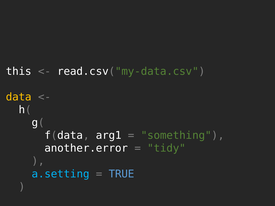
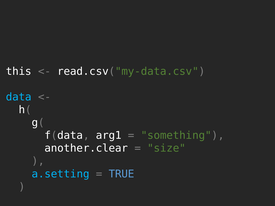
data colour: yellow -> light blue (19, 97)
another.error: another.error -> another.clear (86, 148)
tidy: tidy -> size (167, 148)
